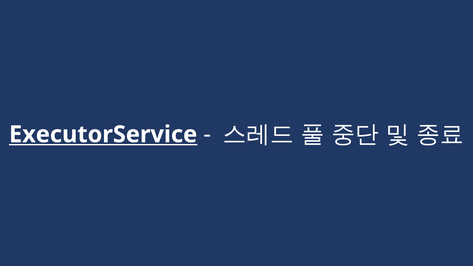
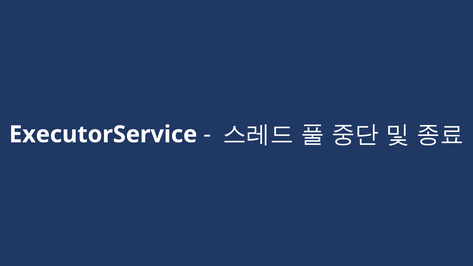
ExecutorService underline: present -> none (103, 134)
